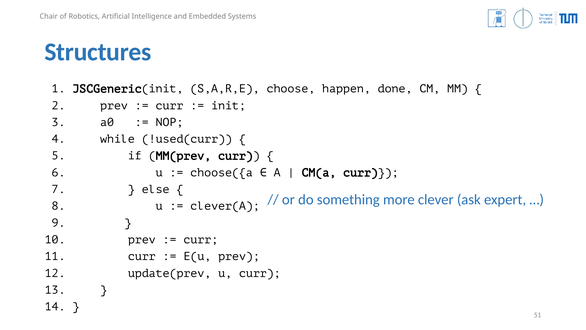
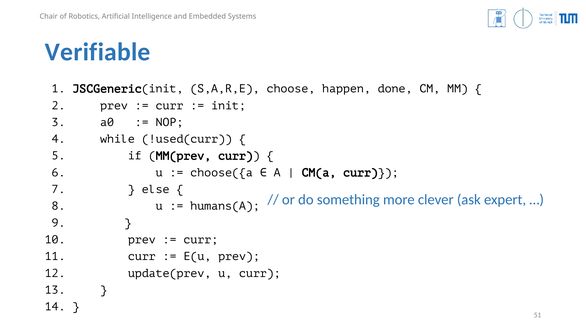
Structures: Structures -> Verifiable (98, 52)
clever(A: clever(A -> humans(A (225, 206)
